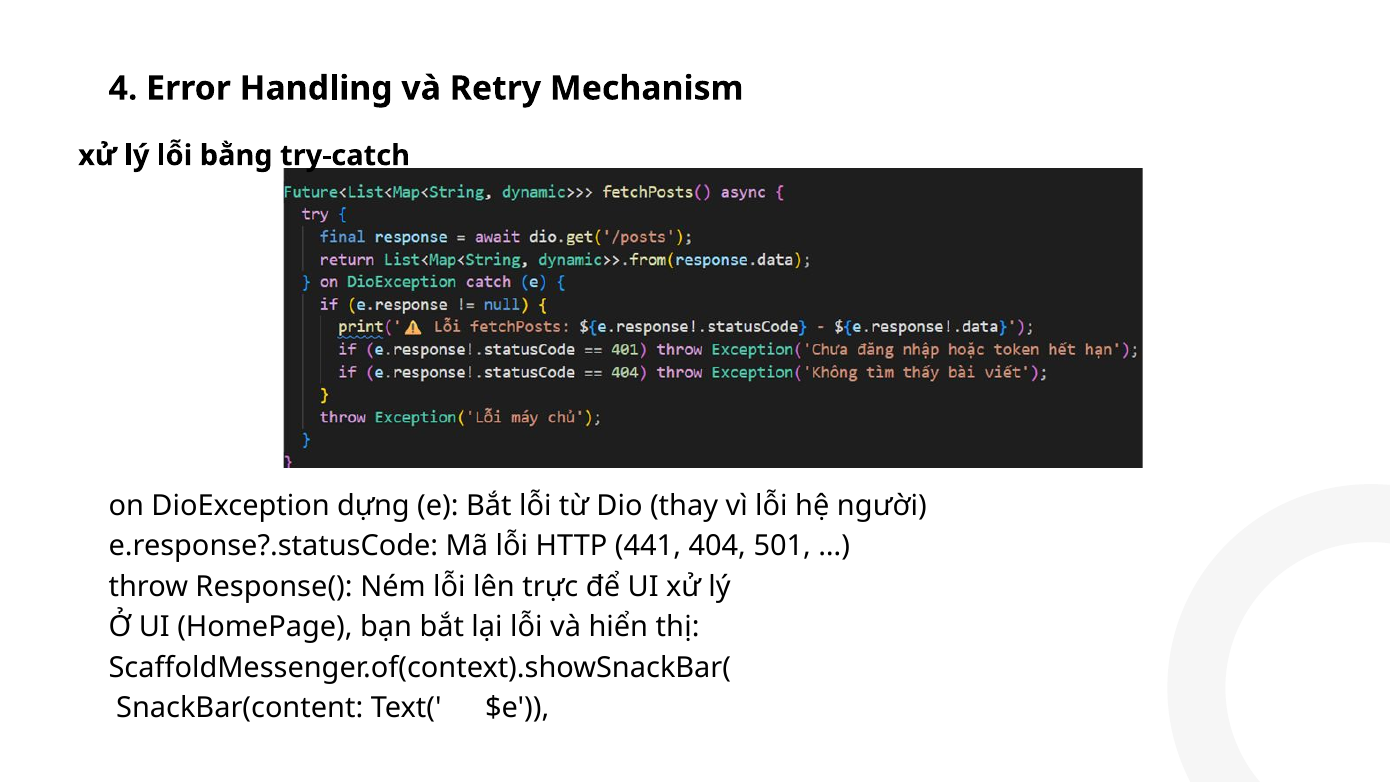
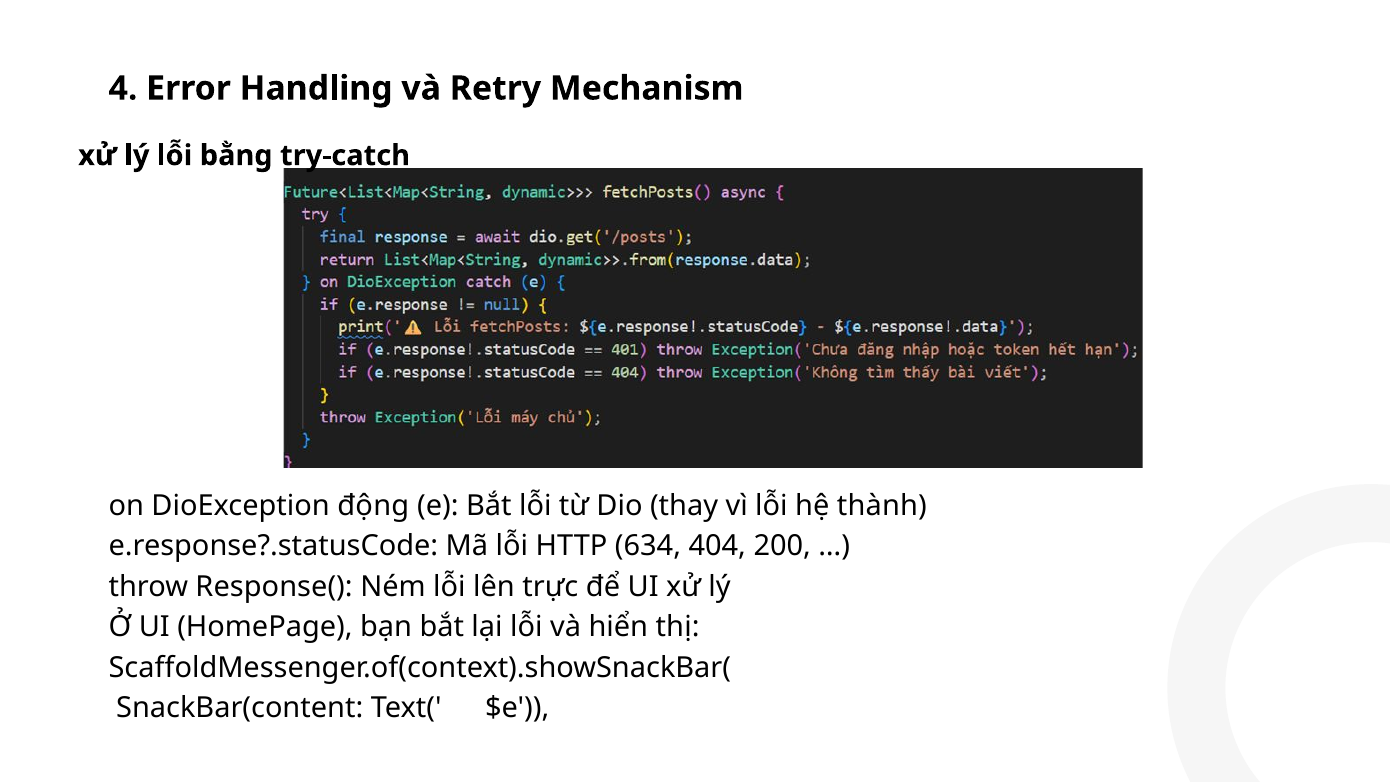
dựng: dựng -> động (373, 505)
người: người -> thành (882, 505)
441: 441 -> 634 (648, 546)
501: 501 -> 200 (782, 546)
